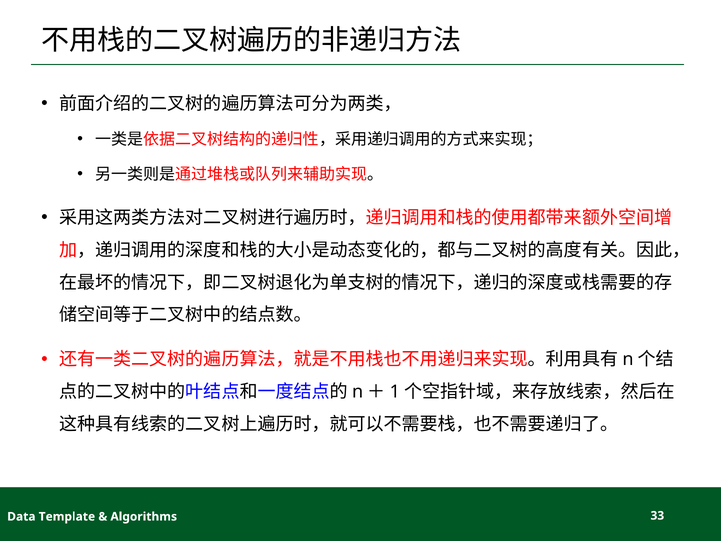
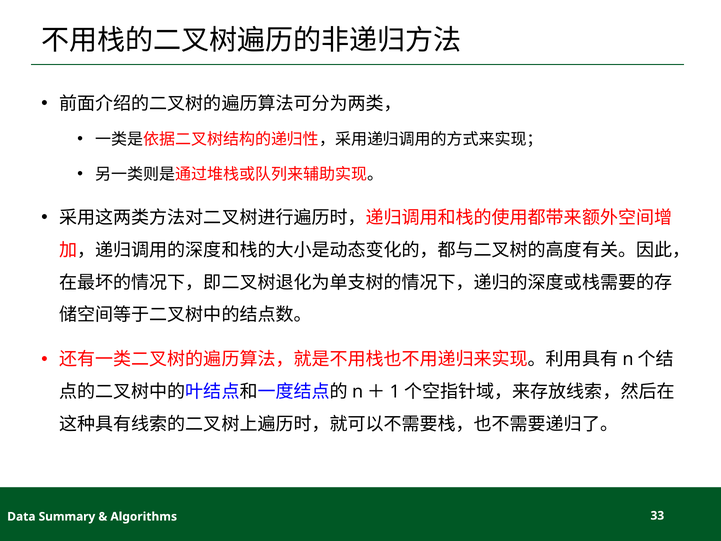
Template: Template -> Summary (67, 516)
